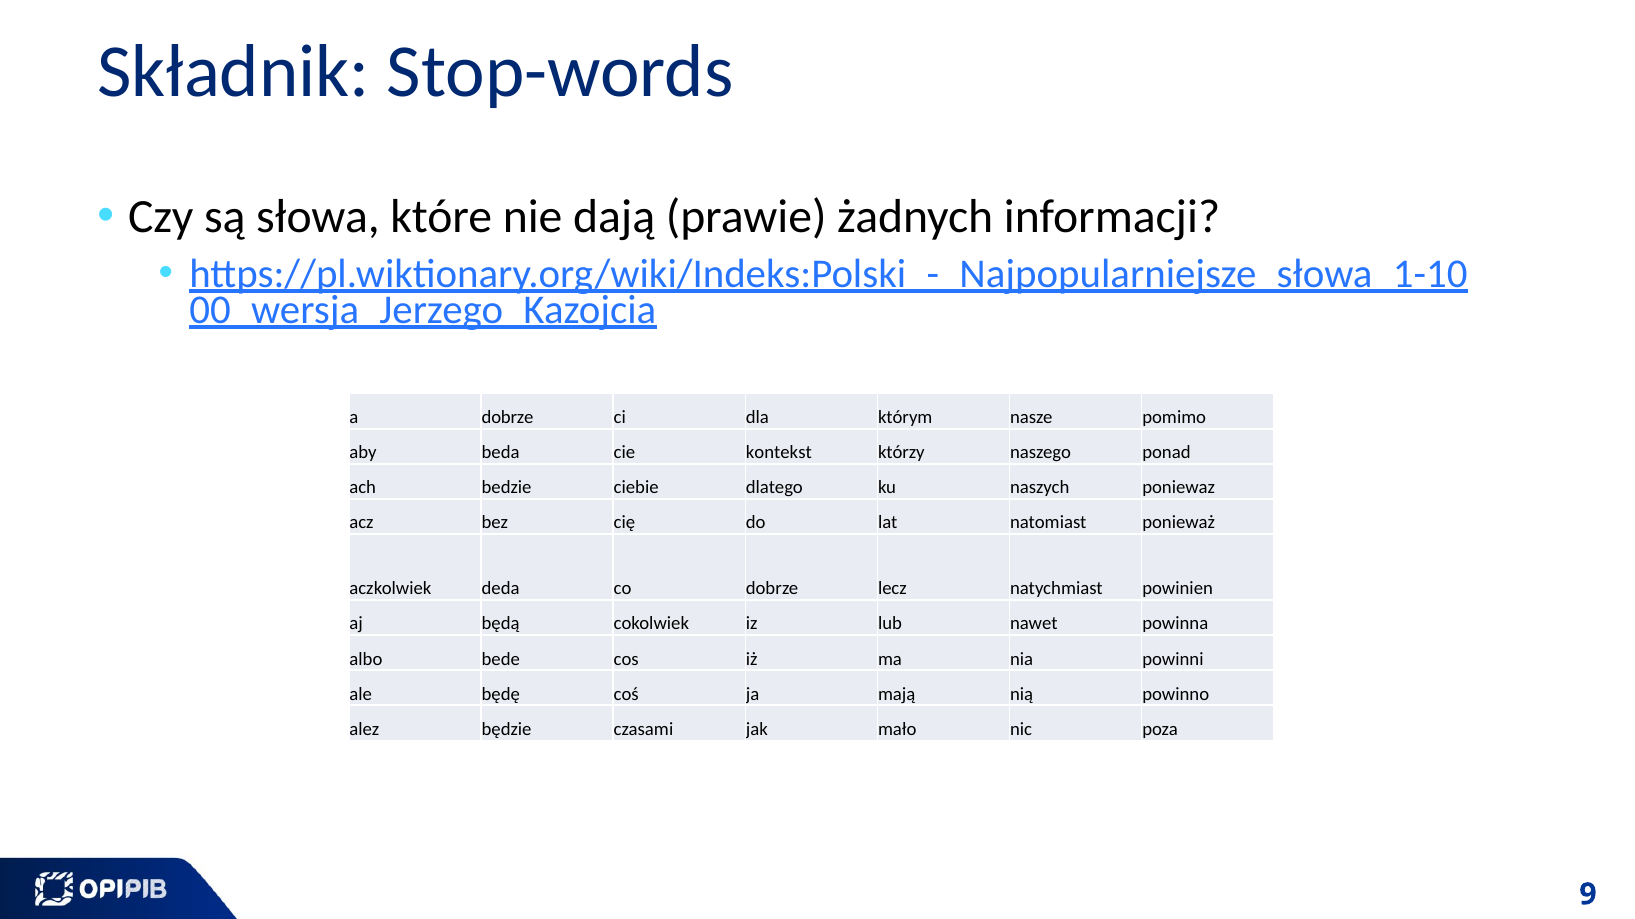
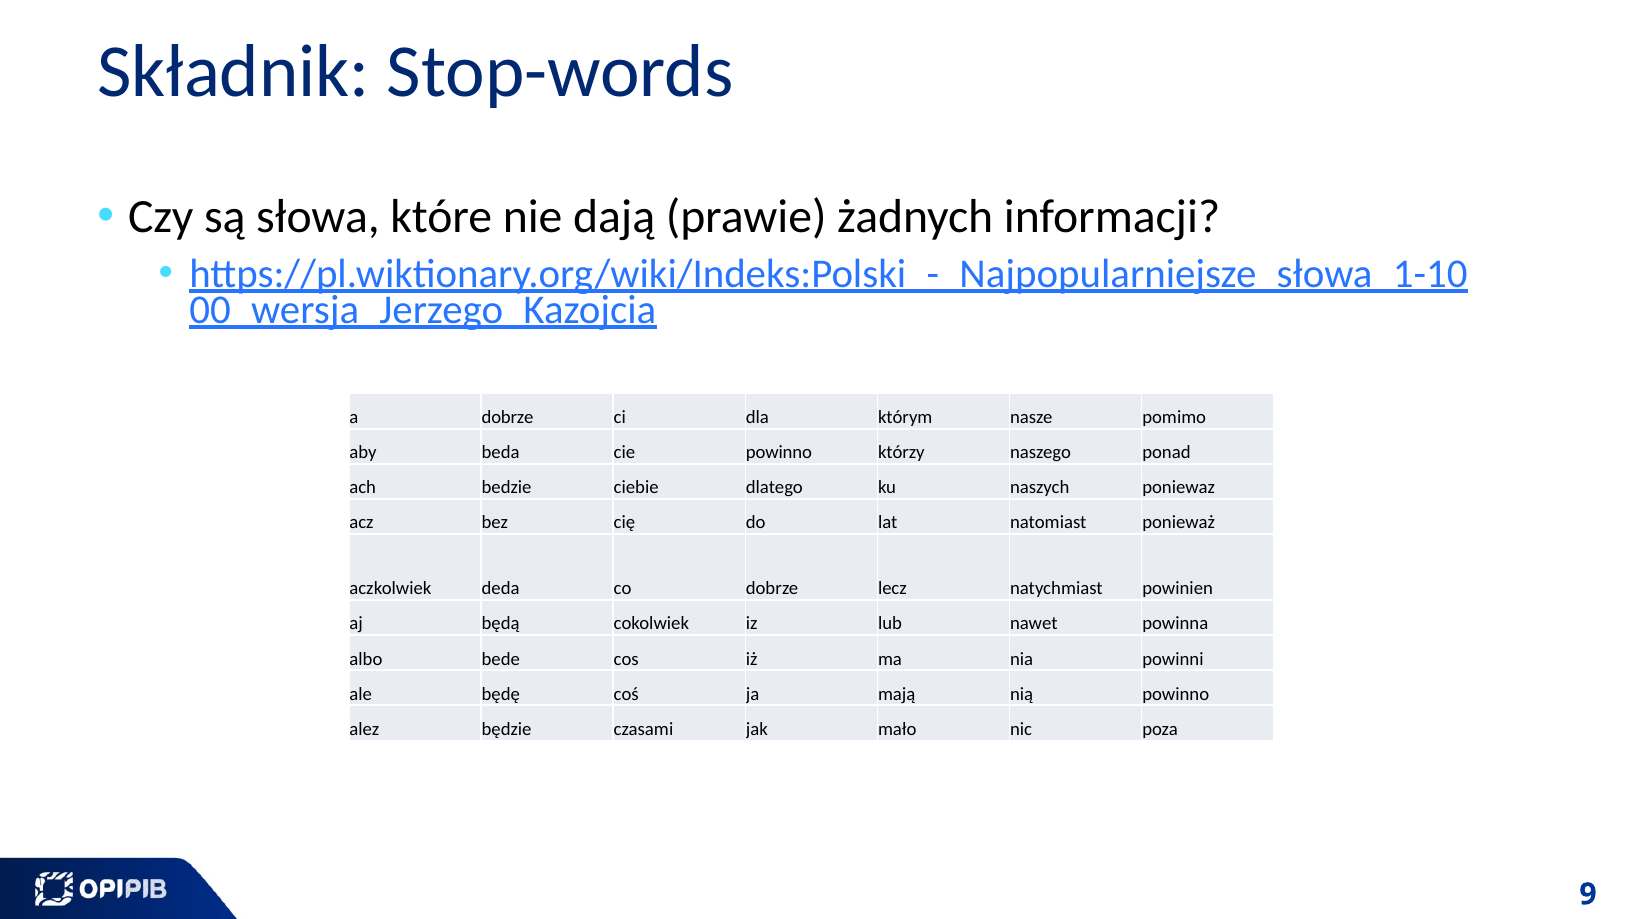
cie kontekst: kontekst -> powinno (779, 453)
